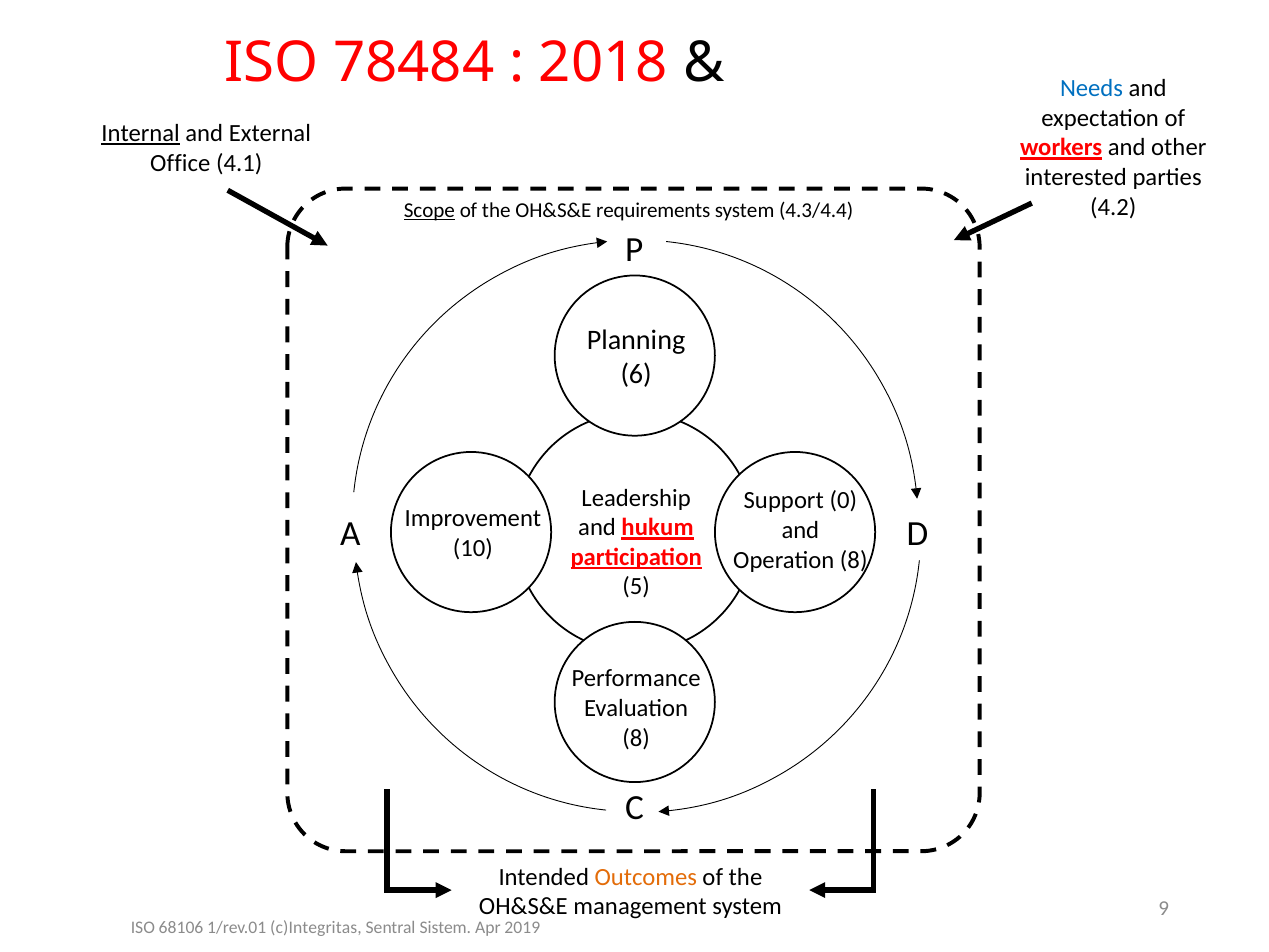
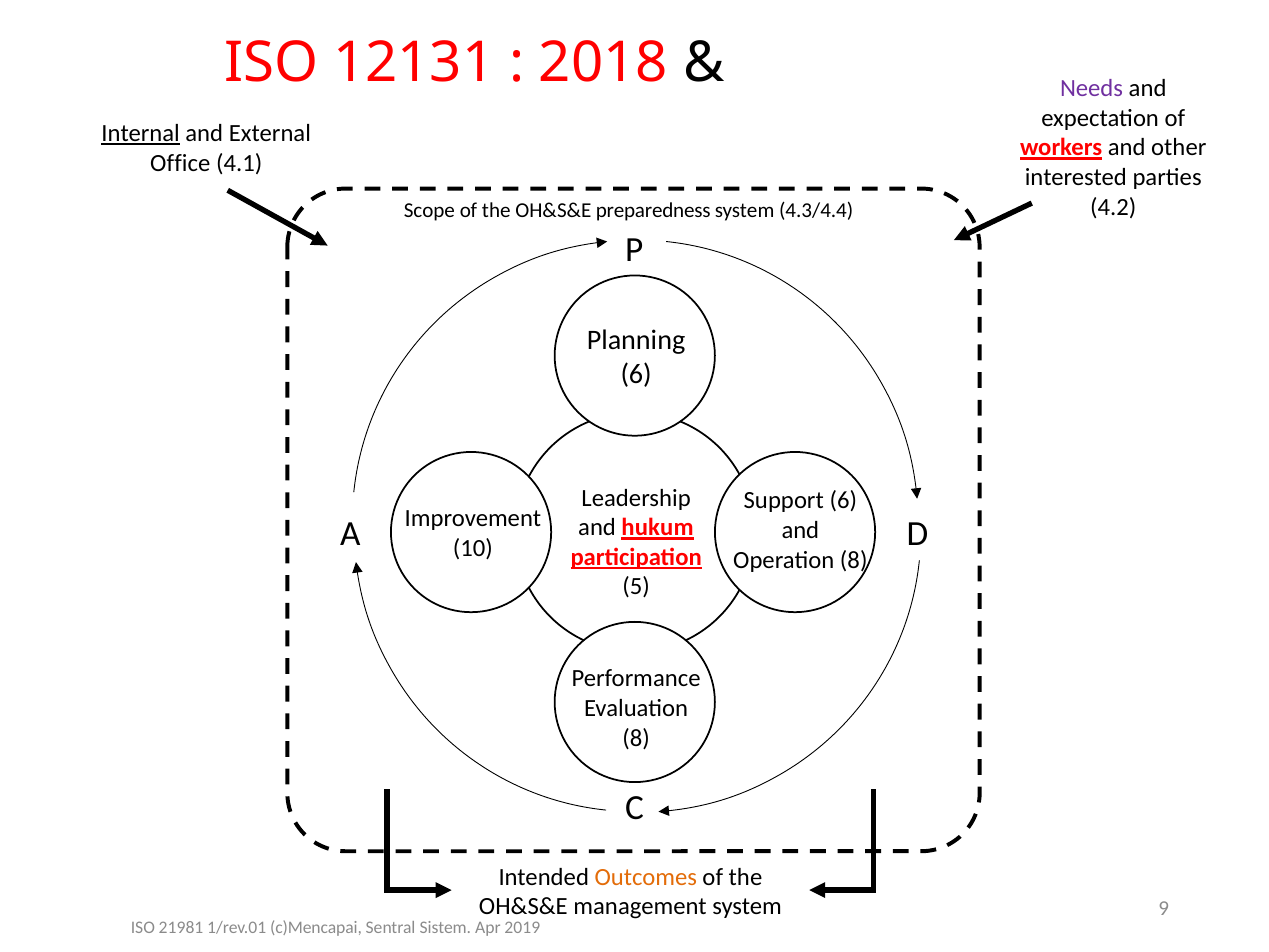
78484: 78484 -> 12131 (414, 63)
Needs colour: blue -> purple (1092, 88)
Scope underline: present -> none (429, 211)
requirements: requirements -> preparedness (653, 211)
Support 0: 0 -> 6 (843, 501)
68106: 68106 -> 21981 (181, 927)
c)Integritas: c)Integritas -> c)Mencapai (316, 927)
